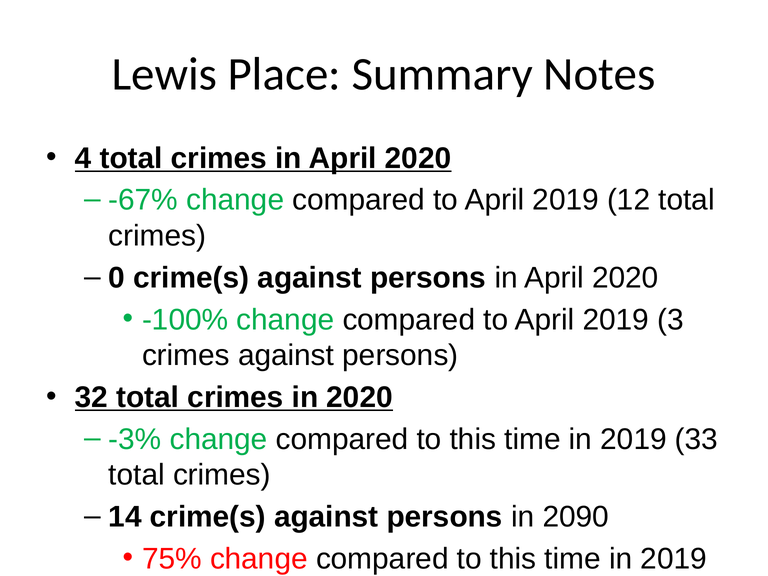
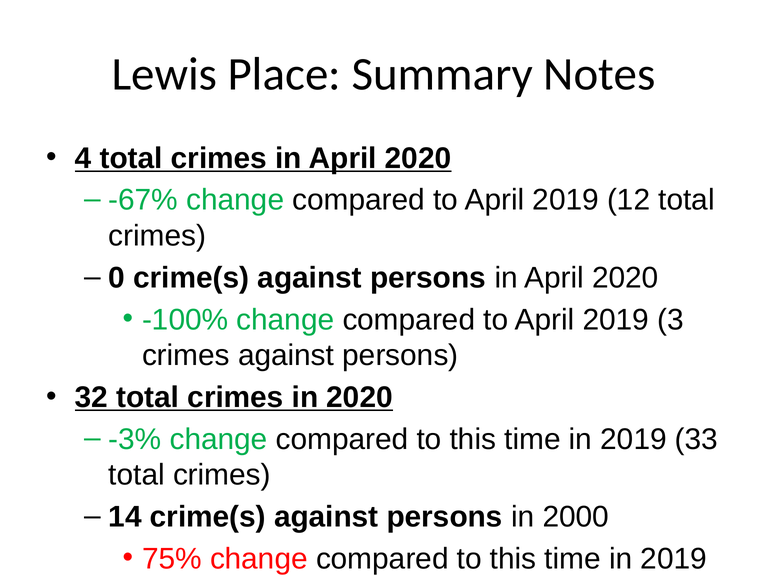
2090: 2090 -> 2000 (576, 517)
